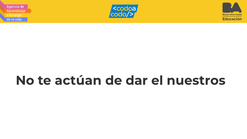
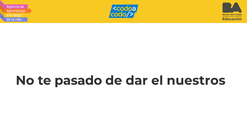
actúan: actúan -> pasado (78, 81)
